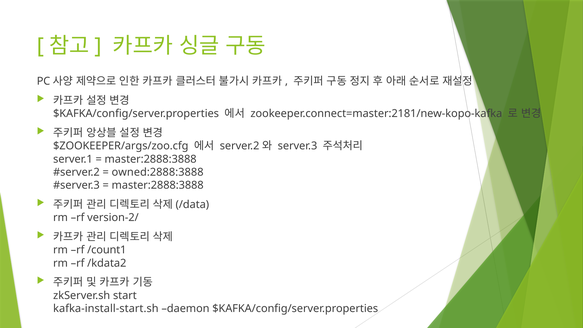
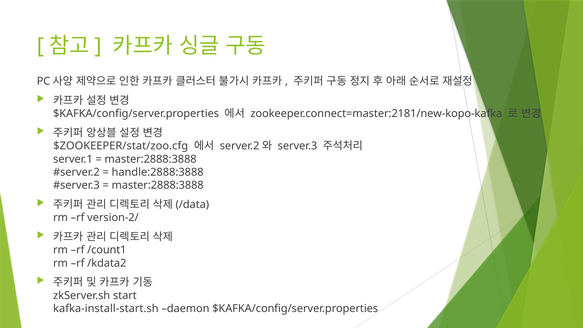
$ZOOKEEPER/args/zoo.cfg: $ZOOKEEPER/args/zoo.cfg -> $ZOOKEEPER/stat/zoo.cfg (121, 146)
owned:2888:3888: owned:2888:3888 -> handle:2888:3888 (158, 172)
